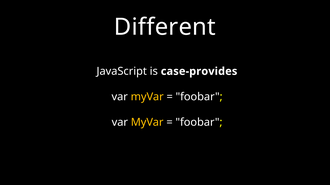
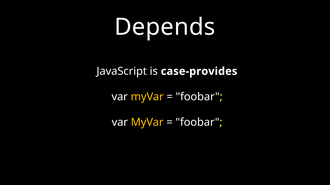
Different: Different -> Depends (165, 27)
